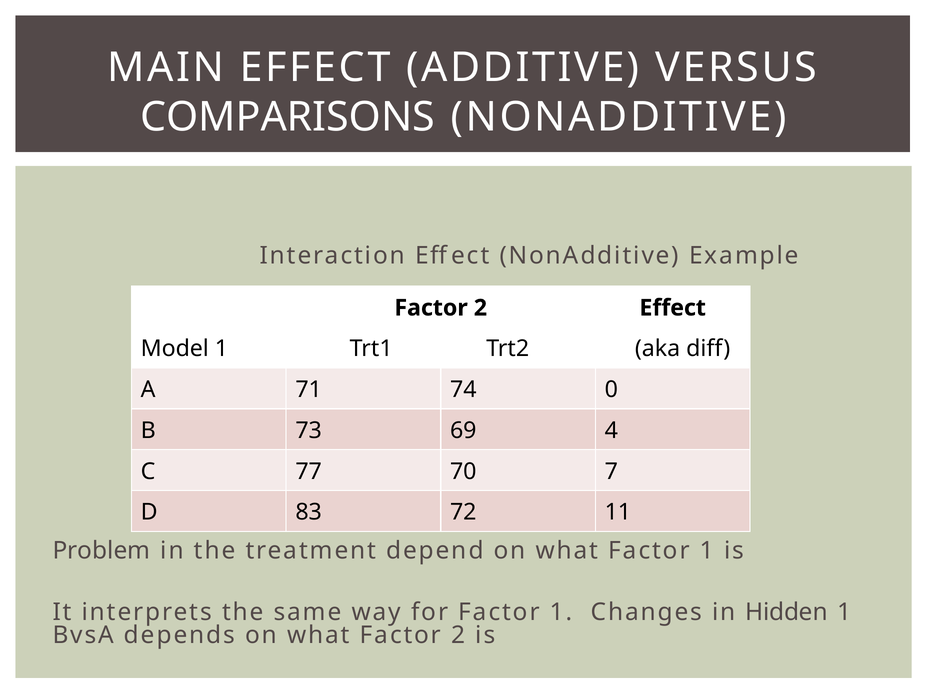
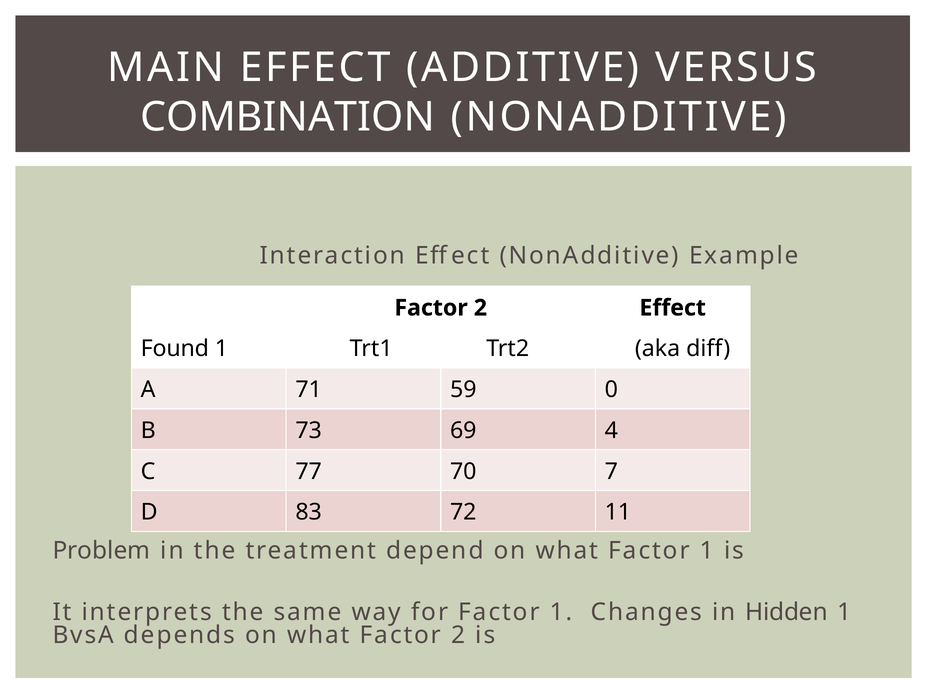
COMPARISONS: COMPARISONS -> COMBINATION (288, 117)
Model: Model -> Found (175, 349)
74: 74 -> 59 (463, 390)
